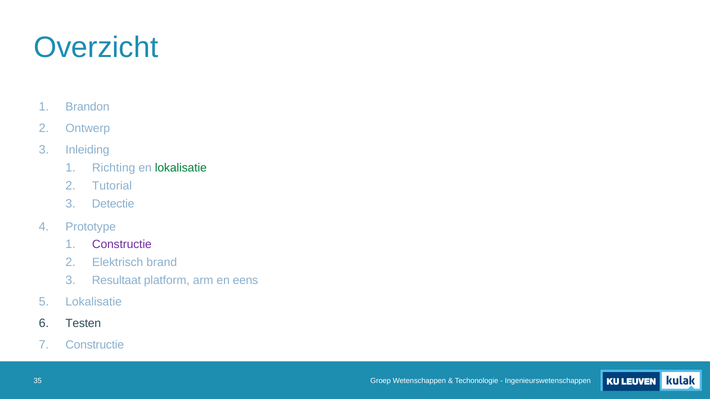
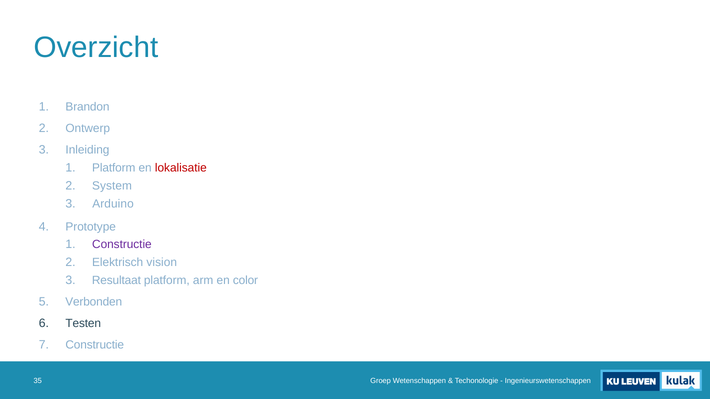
Richting: Richting -> Platform (114, 168)
lokalisatie colour: green -> red (181, 168)
Tutorial: Tutorial -> System (112, 186)
Detectie: Detectie -> Arduino (113, 204)
brand: brand -> vision (162, 263)
eens: eens -> color (245, 281)
Lokalisatie: Lokalisatie -> Verbonden (94, 302)
